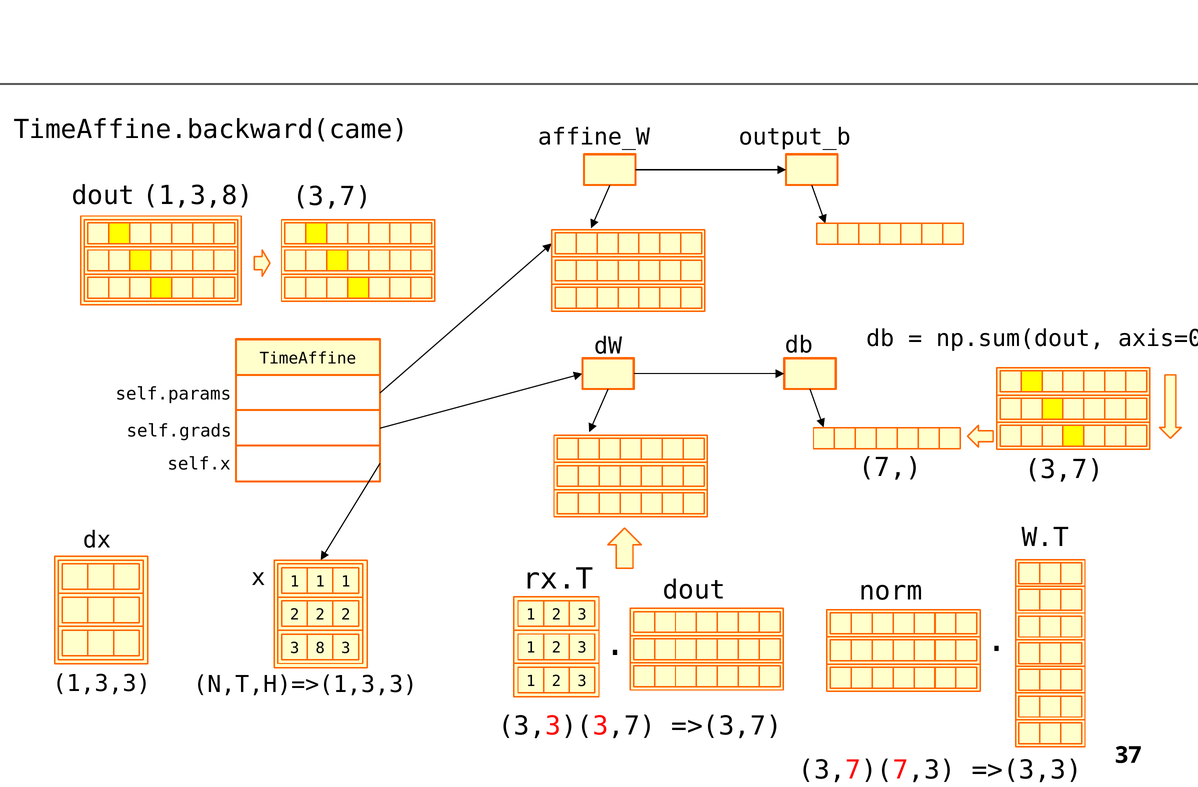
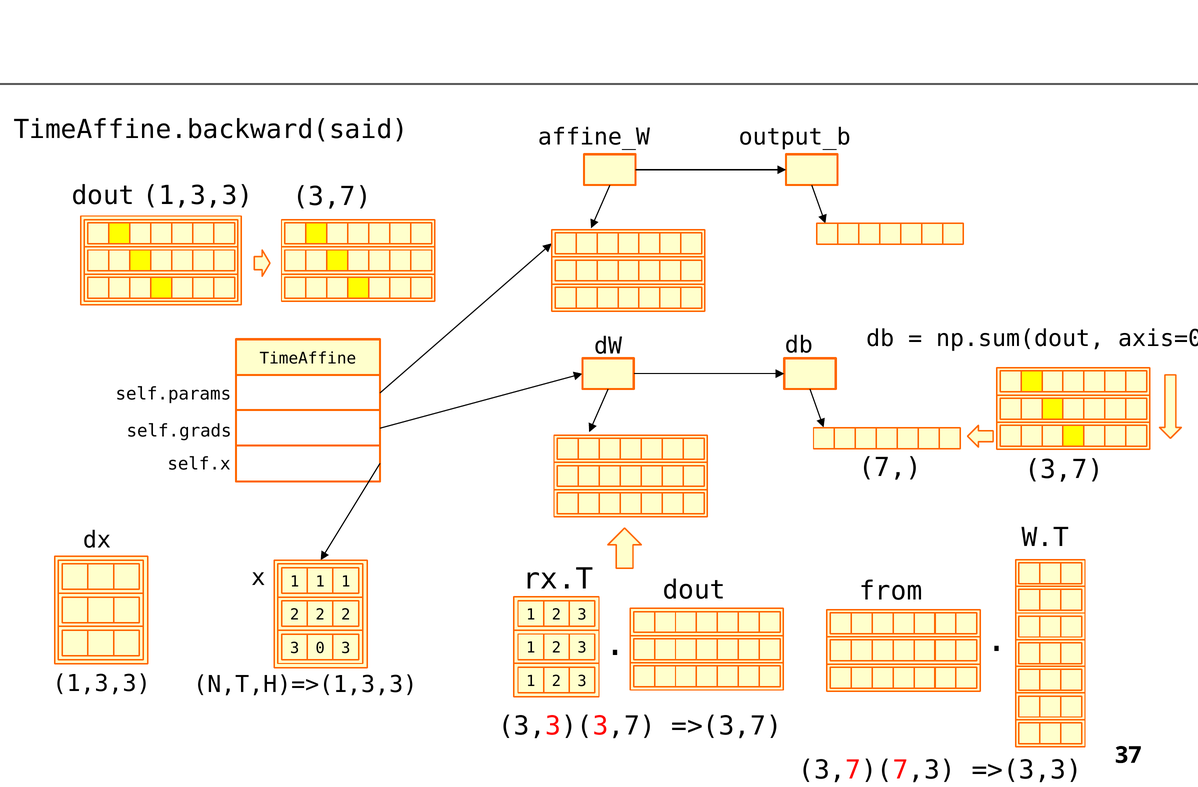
TimeAffine.backward(came: TimeAffine.backward(came -> TimeAffine.backward(said (211, 130)
dout 1,3,8: 1,3,8 -> 1,3,3 (198, 196)
norm: norm -> from (891, 591)
8: 8 -> 0 (320, 648)
